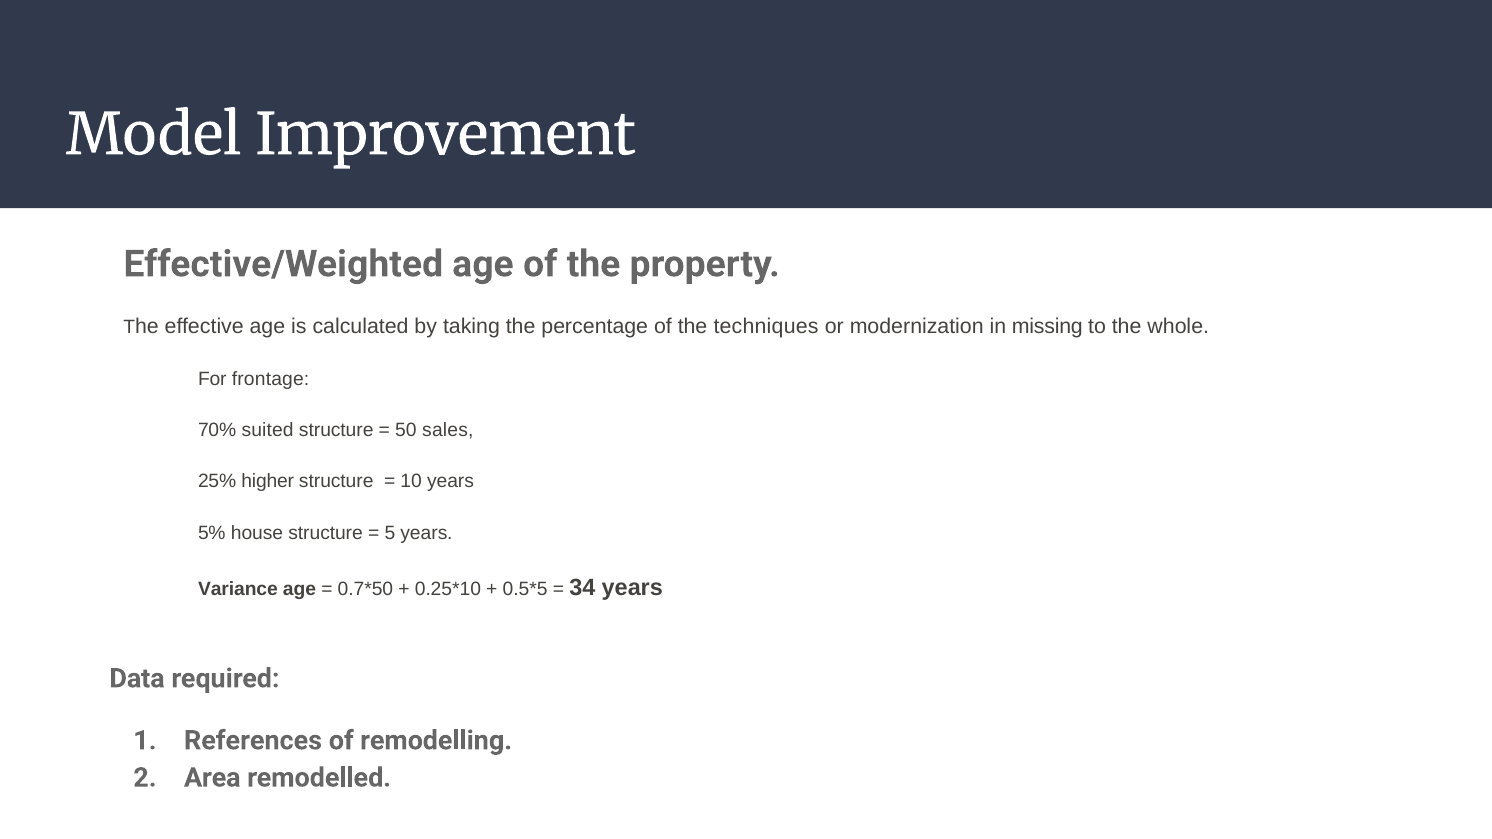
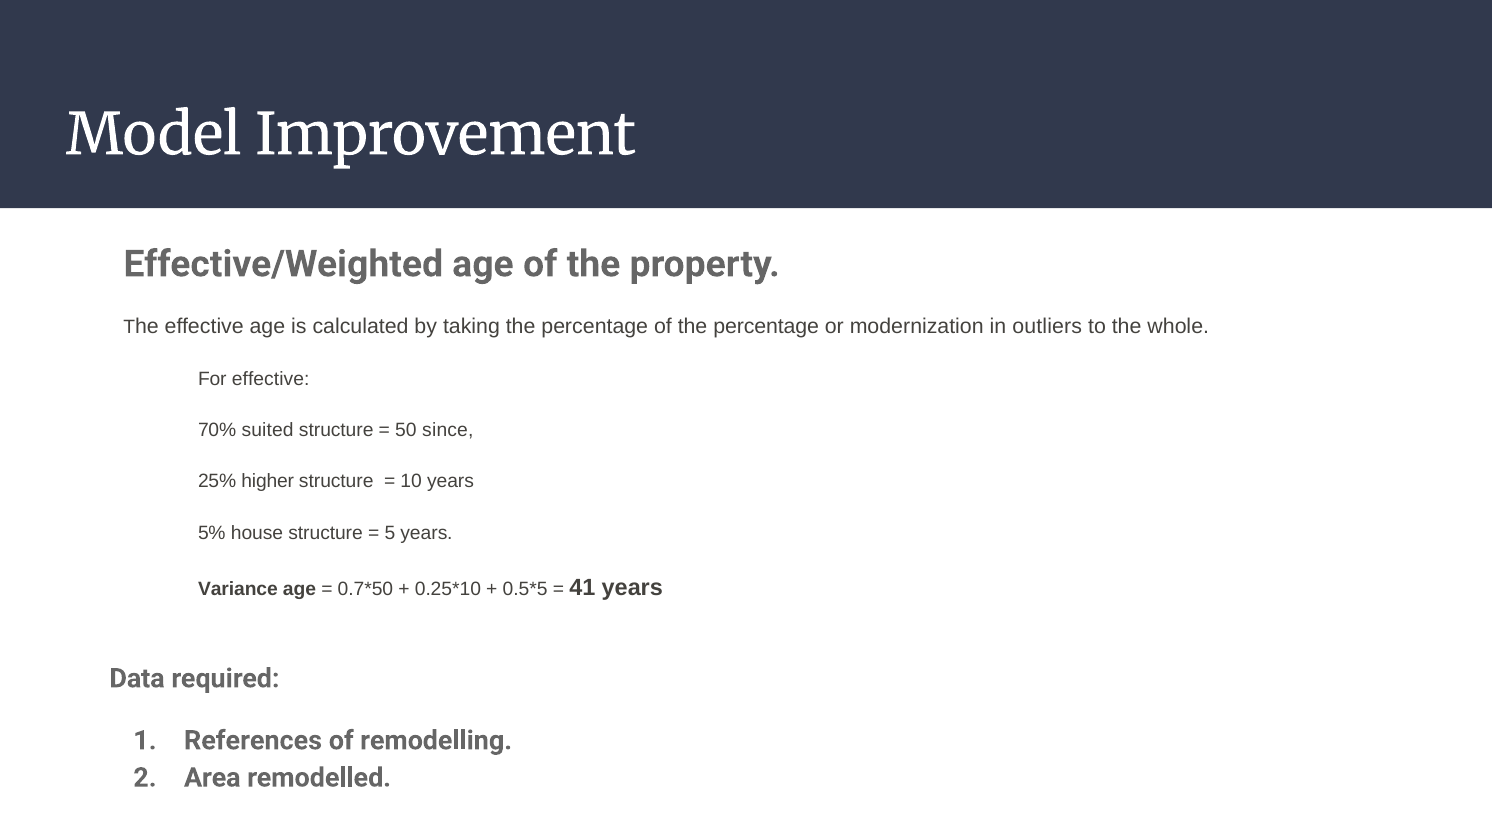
of the techniques: techniques -> percentage (766, 327)
missing: missing -> outliers (1047, 327)
For frontage: frontage -> effective (271, 379)
sales: sales -> since (448, 430)
34: 34 -> 41 (582, 588)
